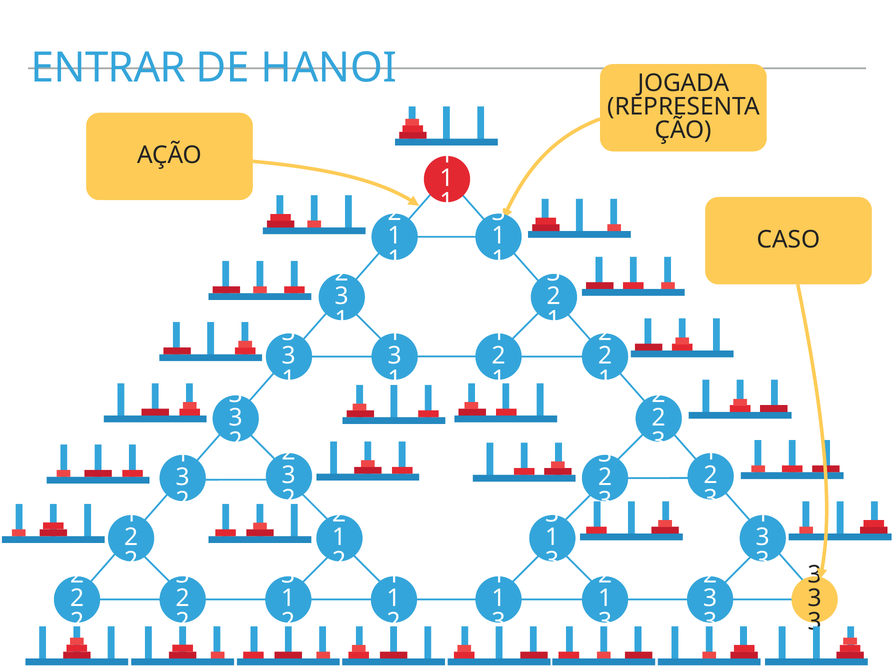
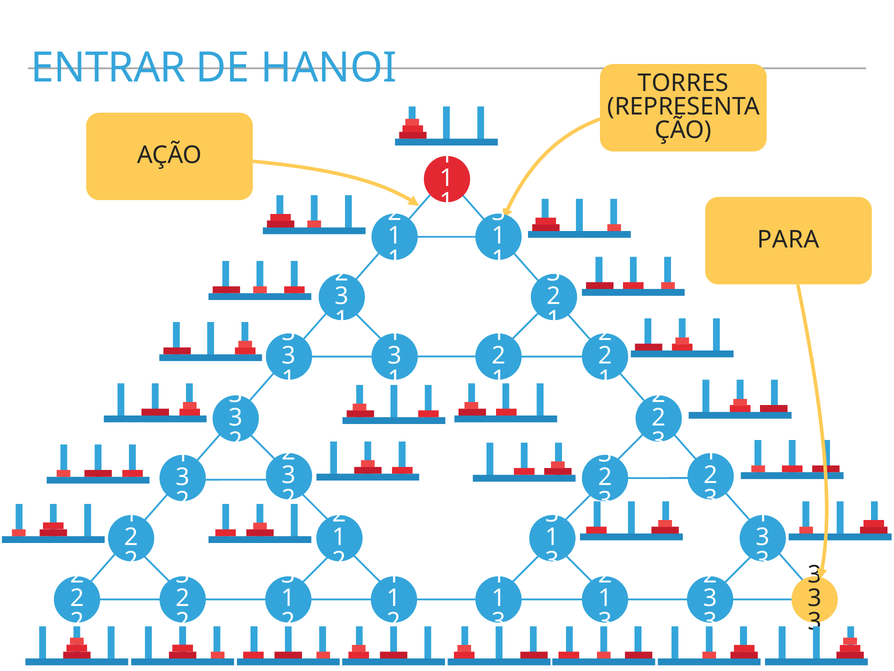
JOGADA: JOGADA -> TORRES (683, 83)
CASO: CASO -> PARA (788, 239)
